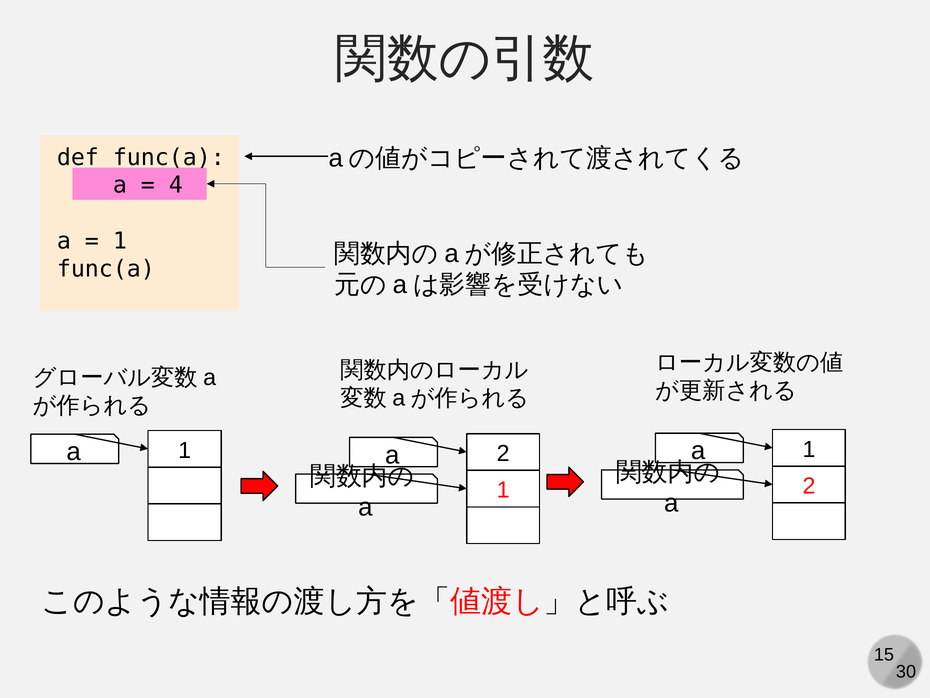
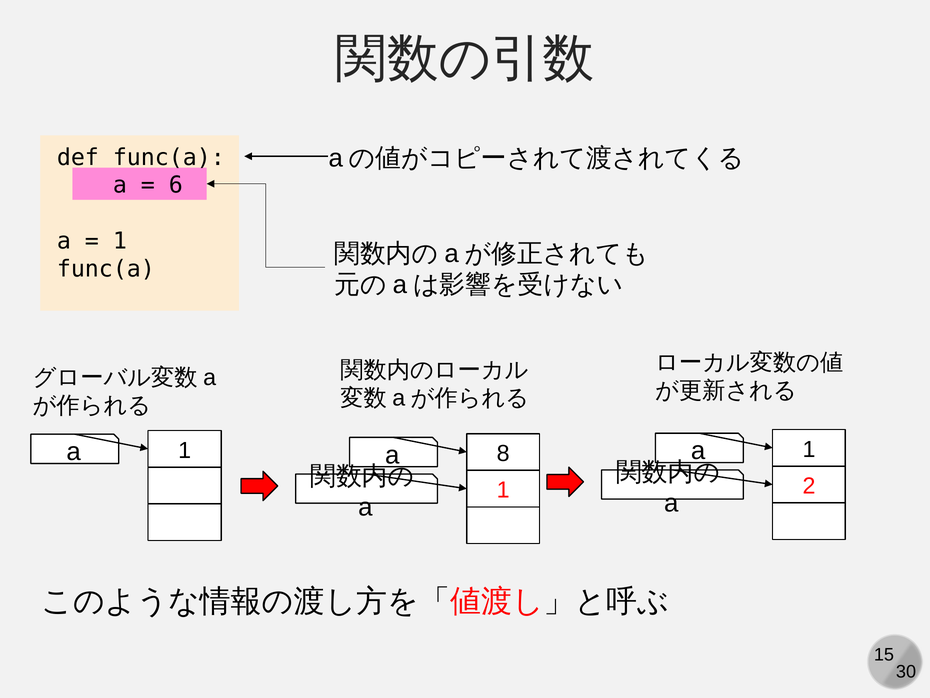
4: 4 -> 6 (176, 185)
a 2: 2 -> 8 (503, 453)
